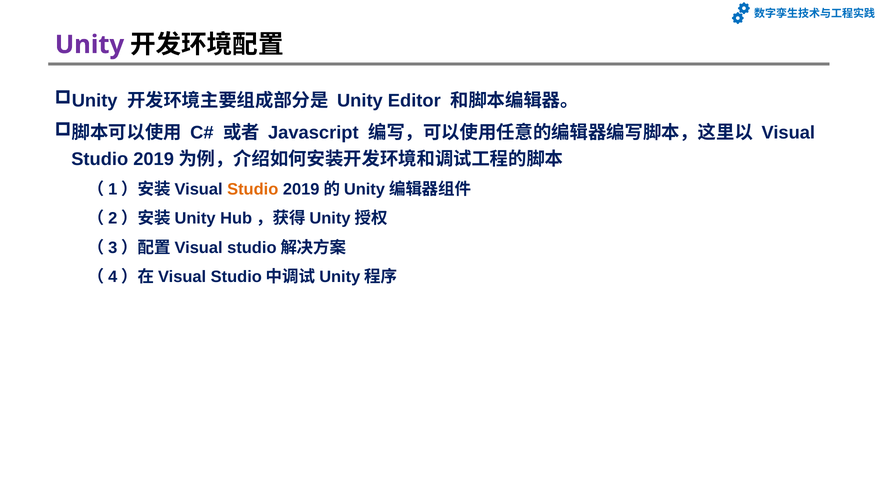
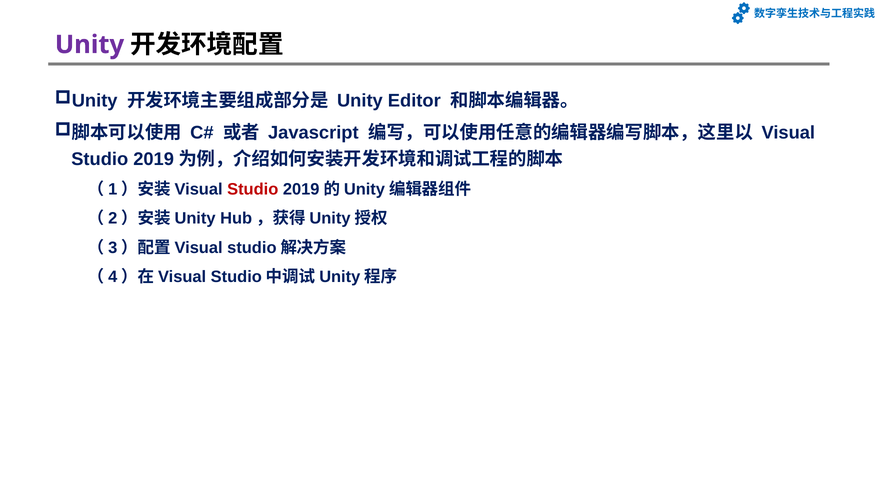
Studio colour: orange -> red (253, 189)
